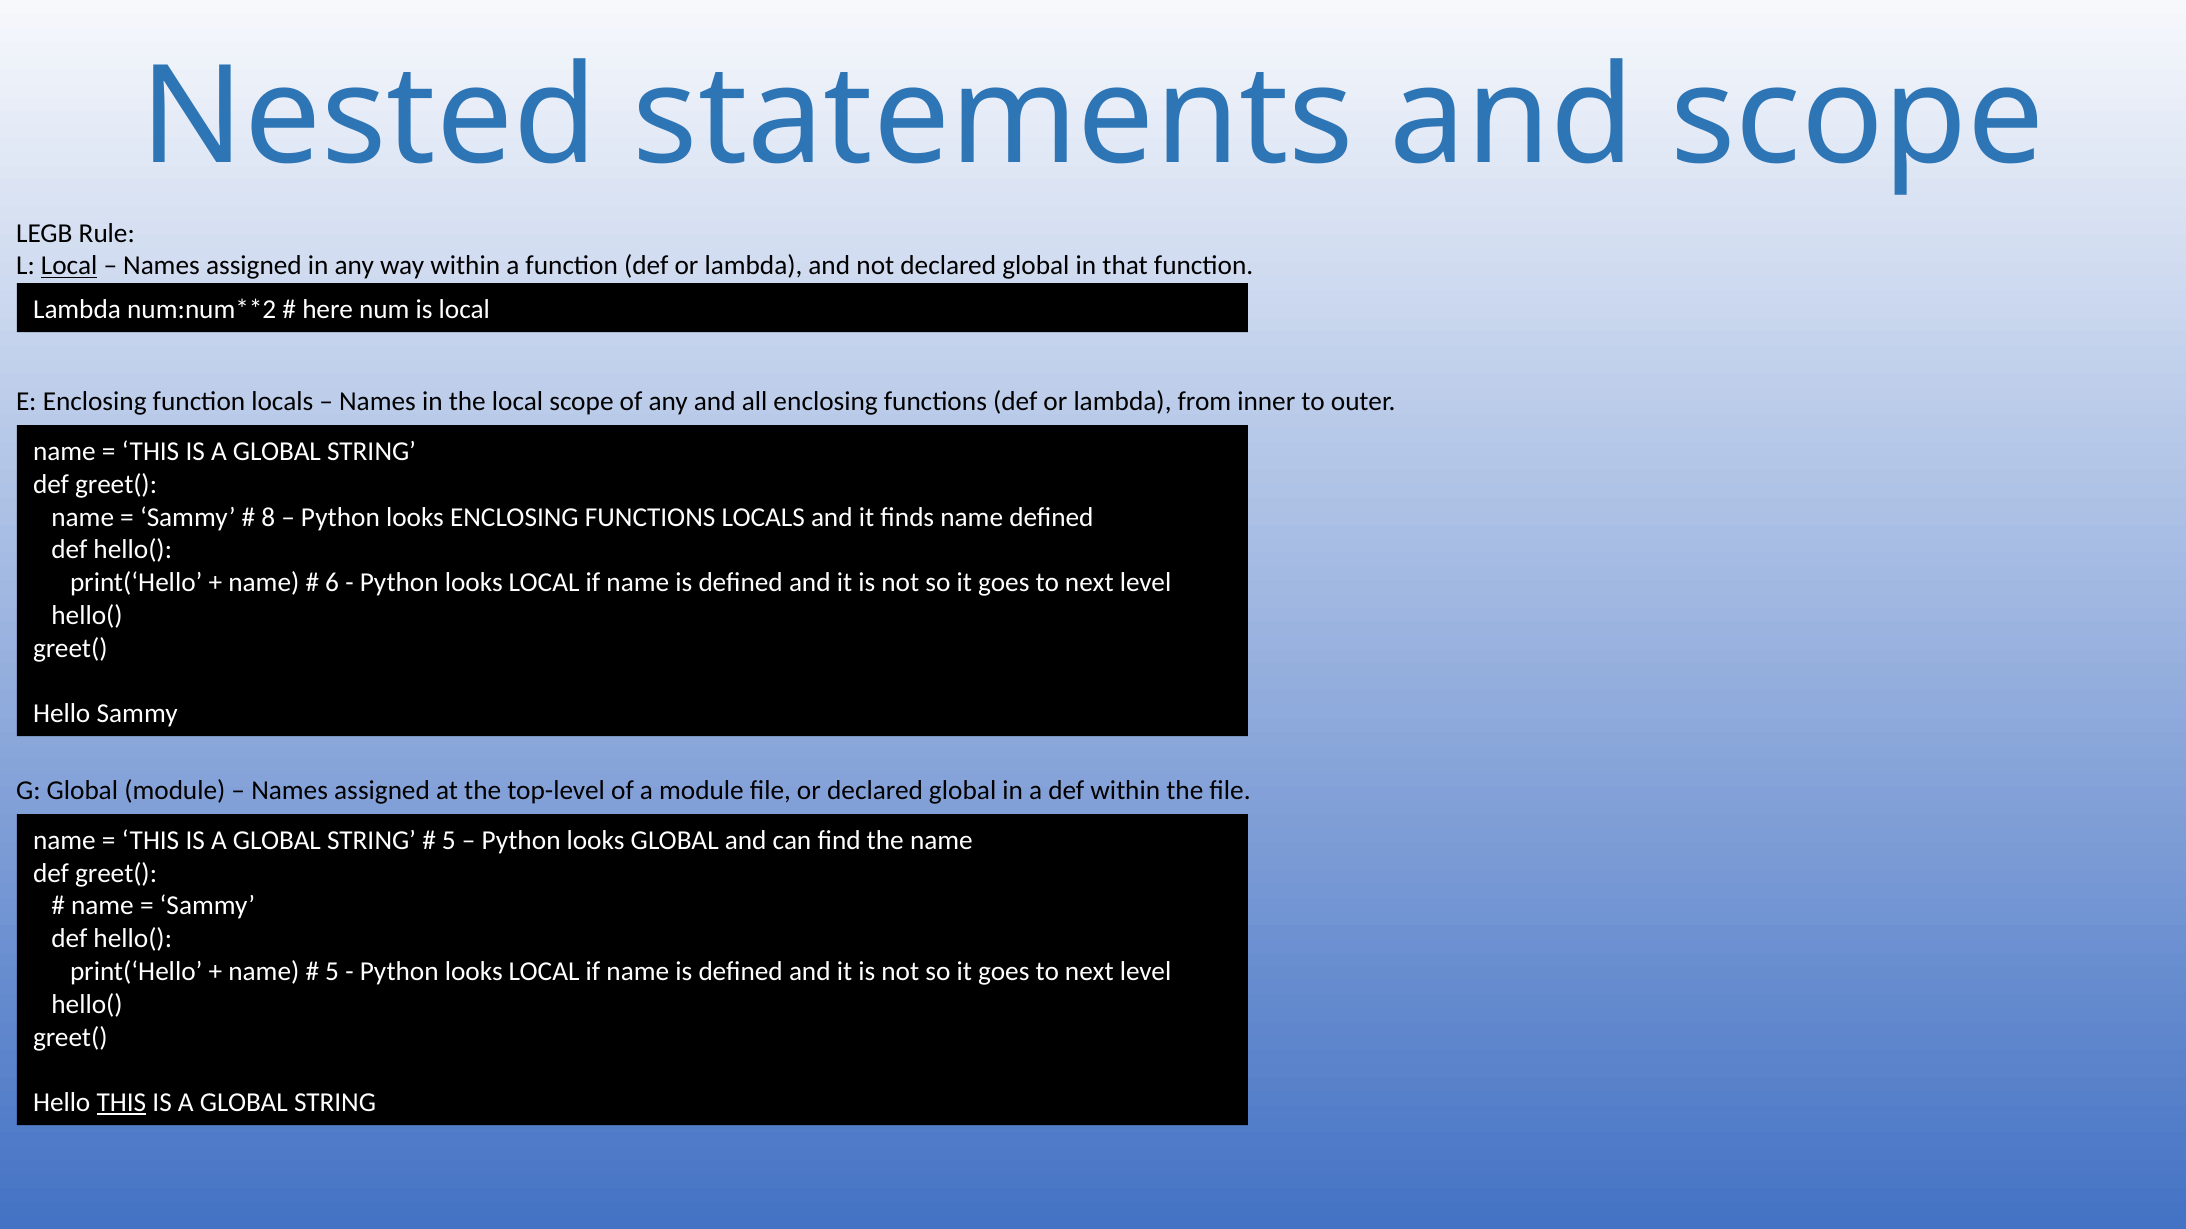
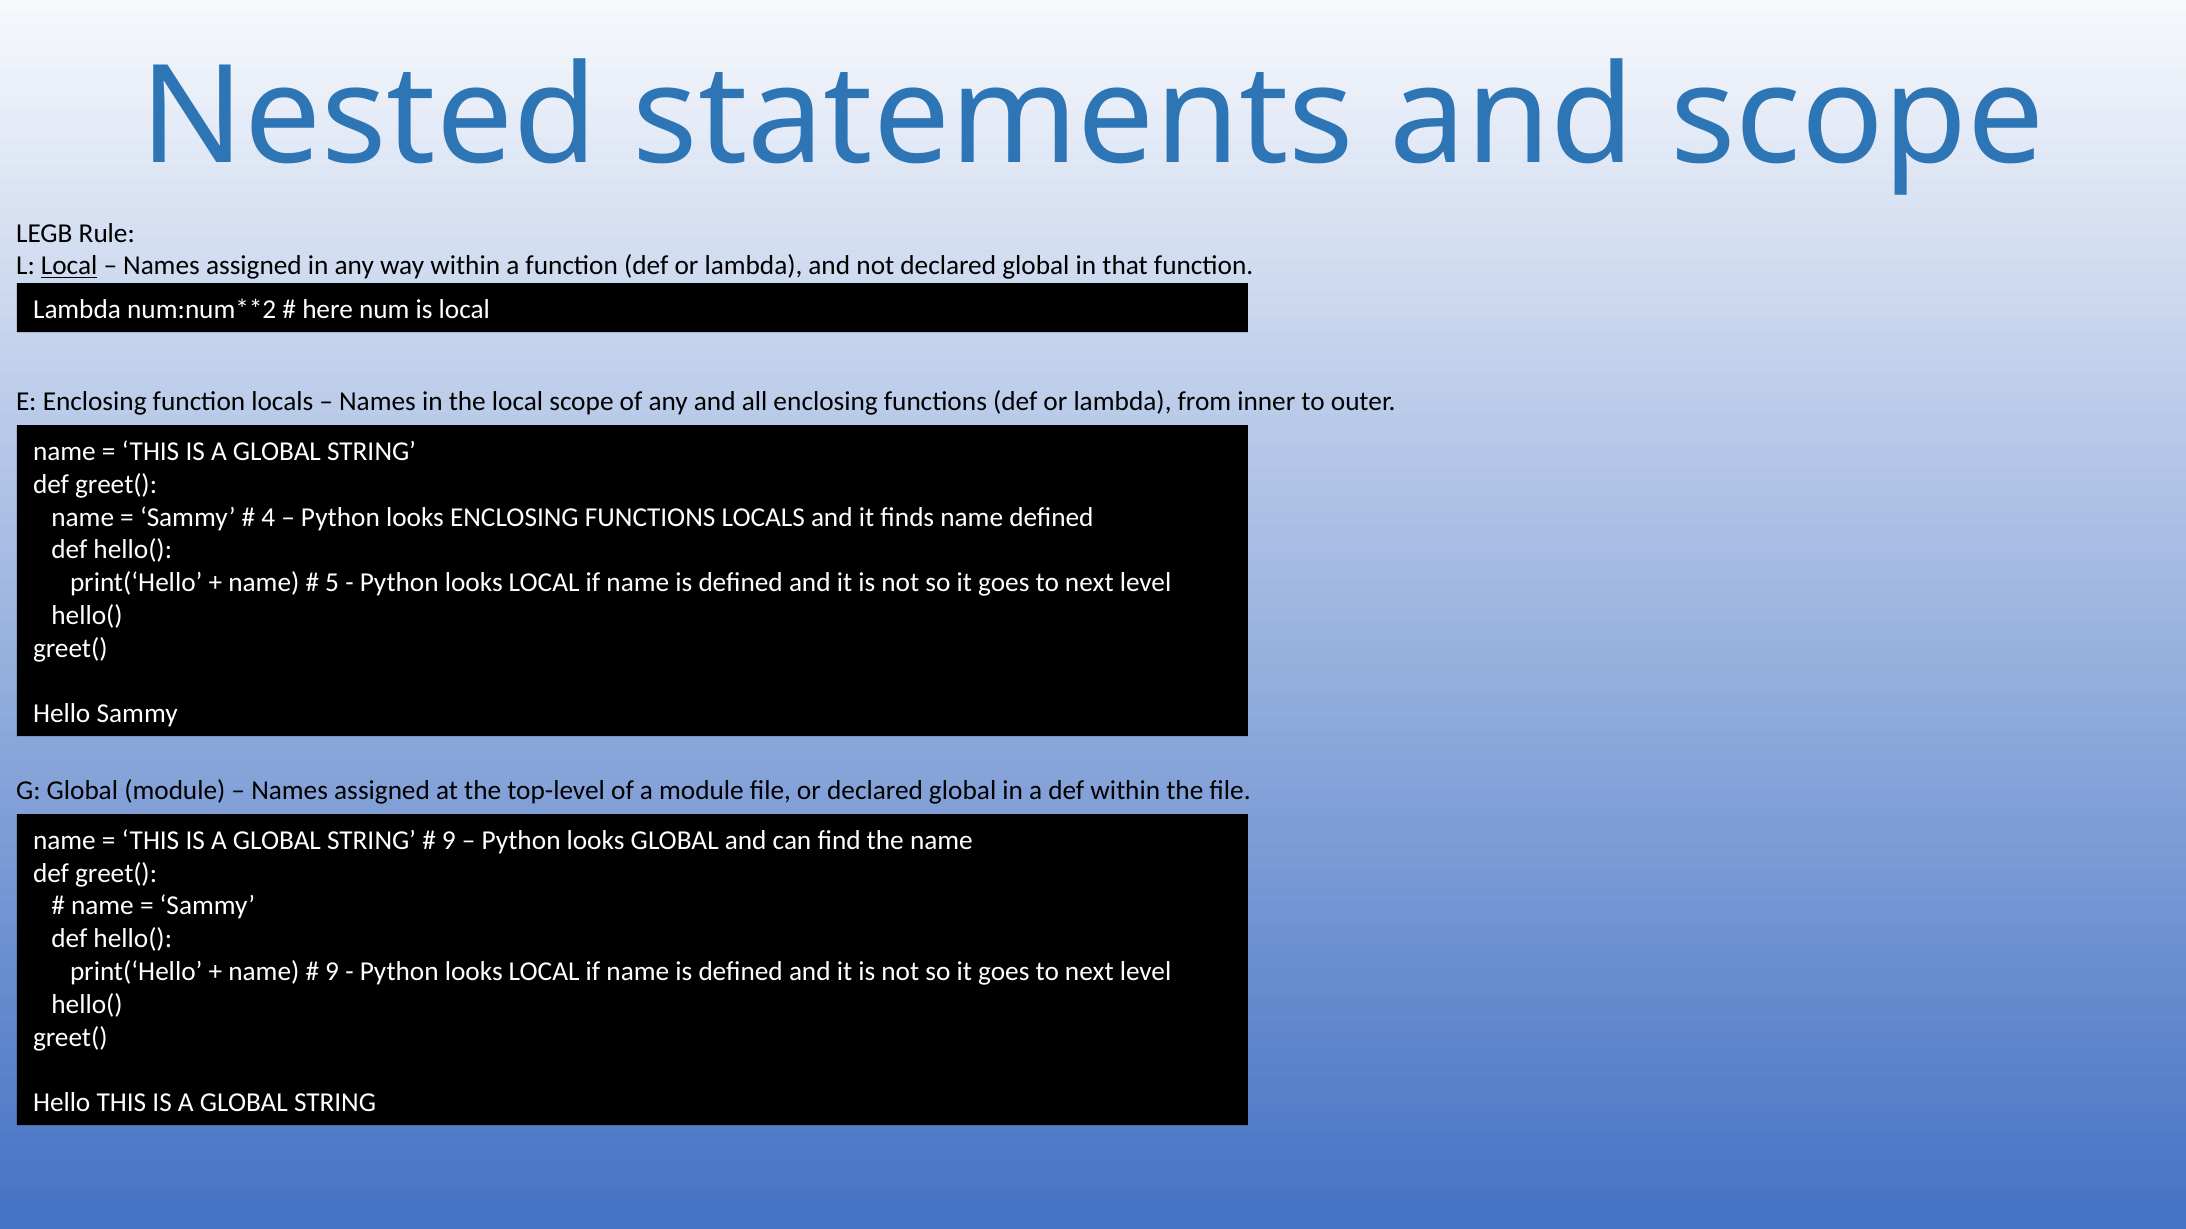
8: 8 -> 4 (268, 517)
6: 6 -> 5 (332, 583)
5: 5 -> 9 (449, 841)
5: 5 -> 9 (332, 972)
THIS underline: present -> none (121, 1103)
